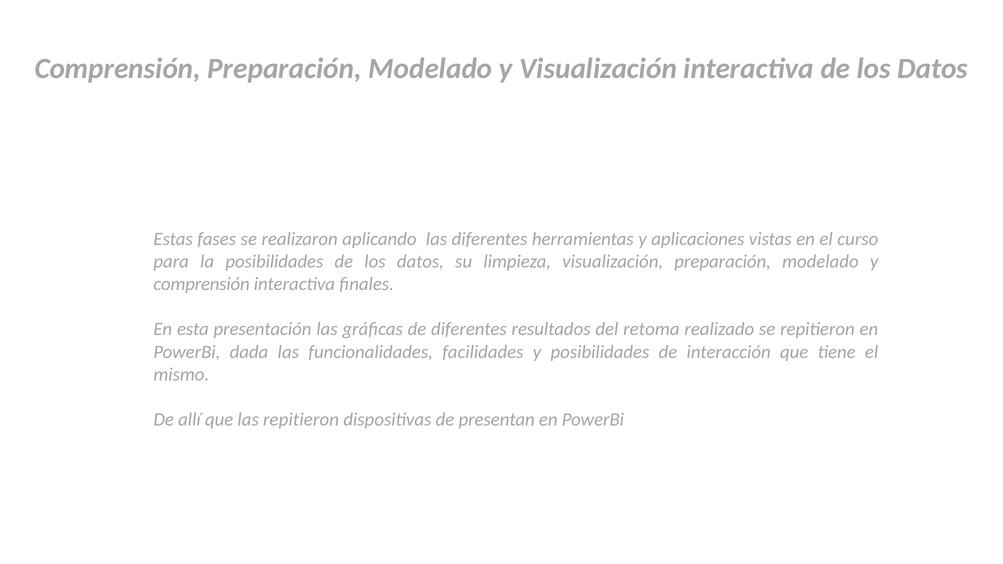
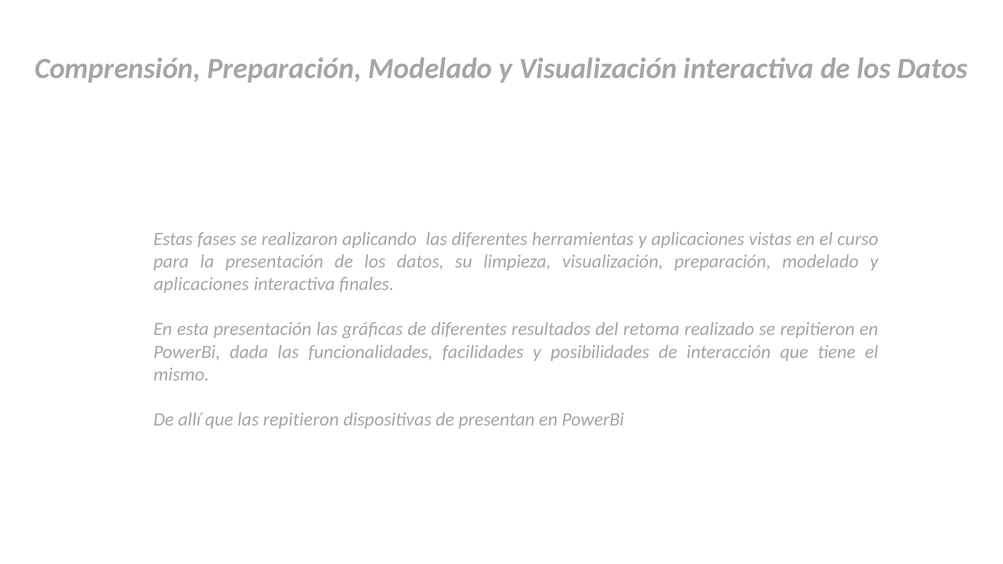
la posibilidades: posibilidades -> presentación (274, 262)
comprensión: comprensión -> aplicaciones (201, 284)
